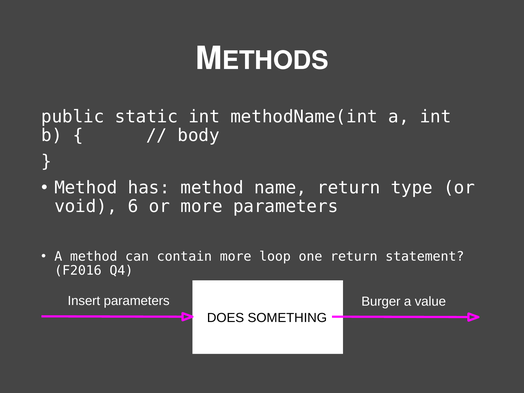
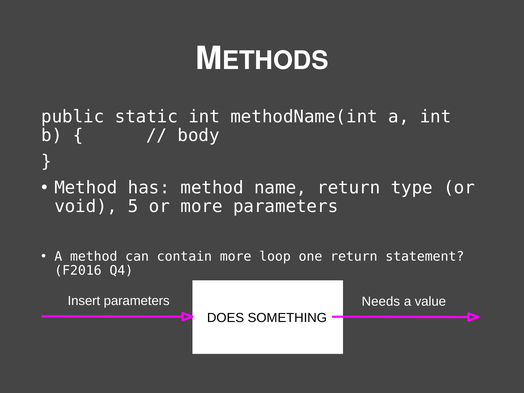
6: 6 -> 5 (133, 207)
Burger: Burger -> Needs (381, 302)
